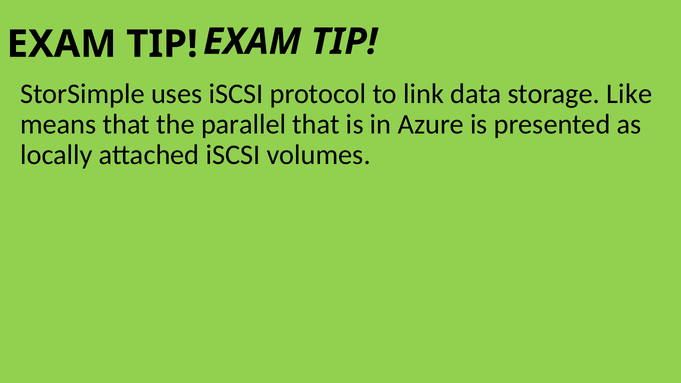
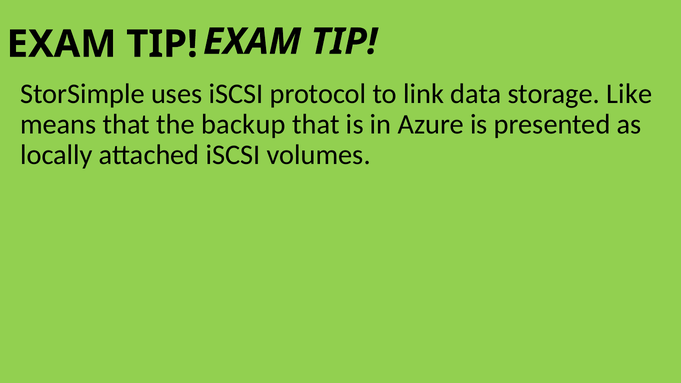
parallel: parallel -> backup (243, 124)
